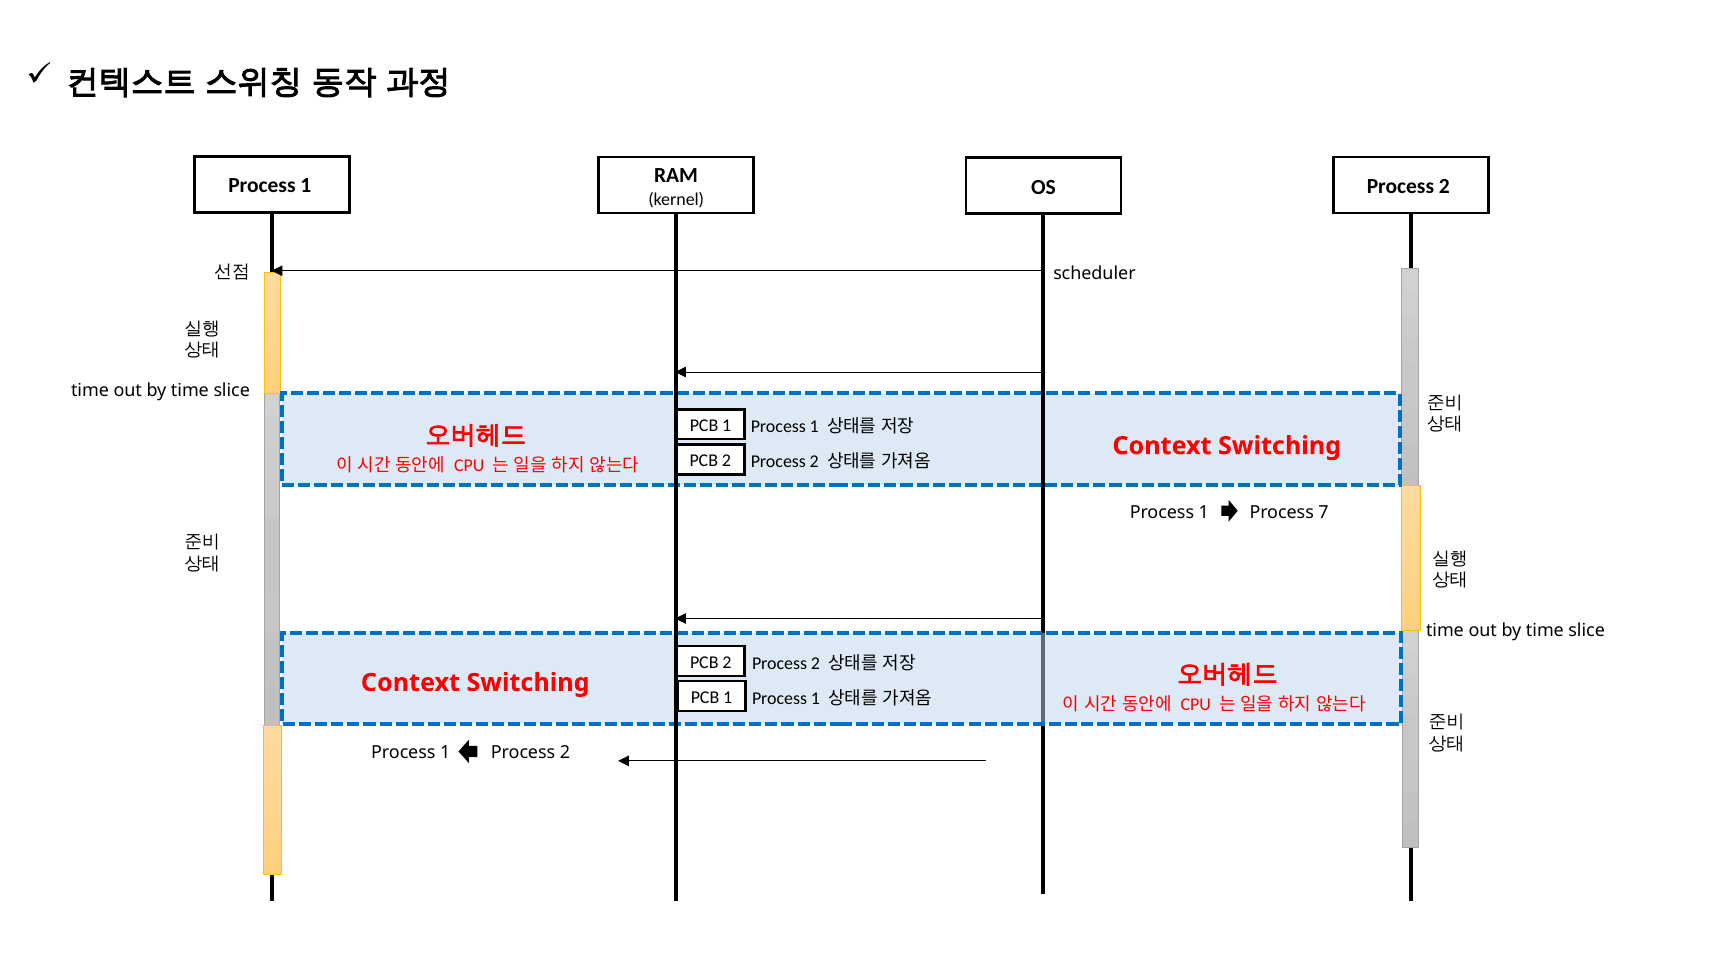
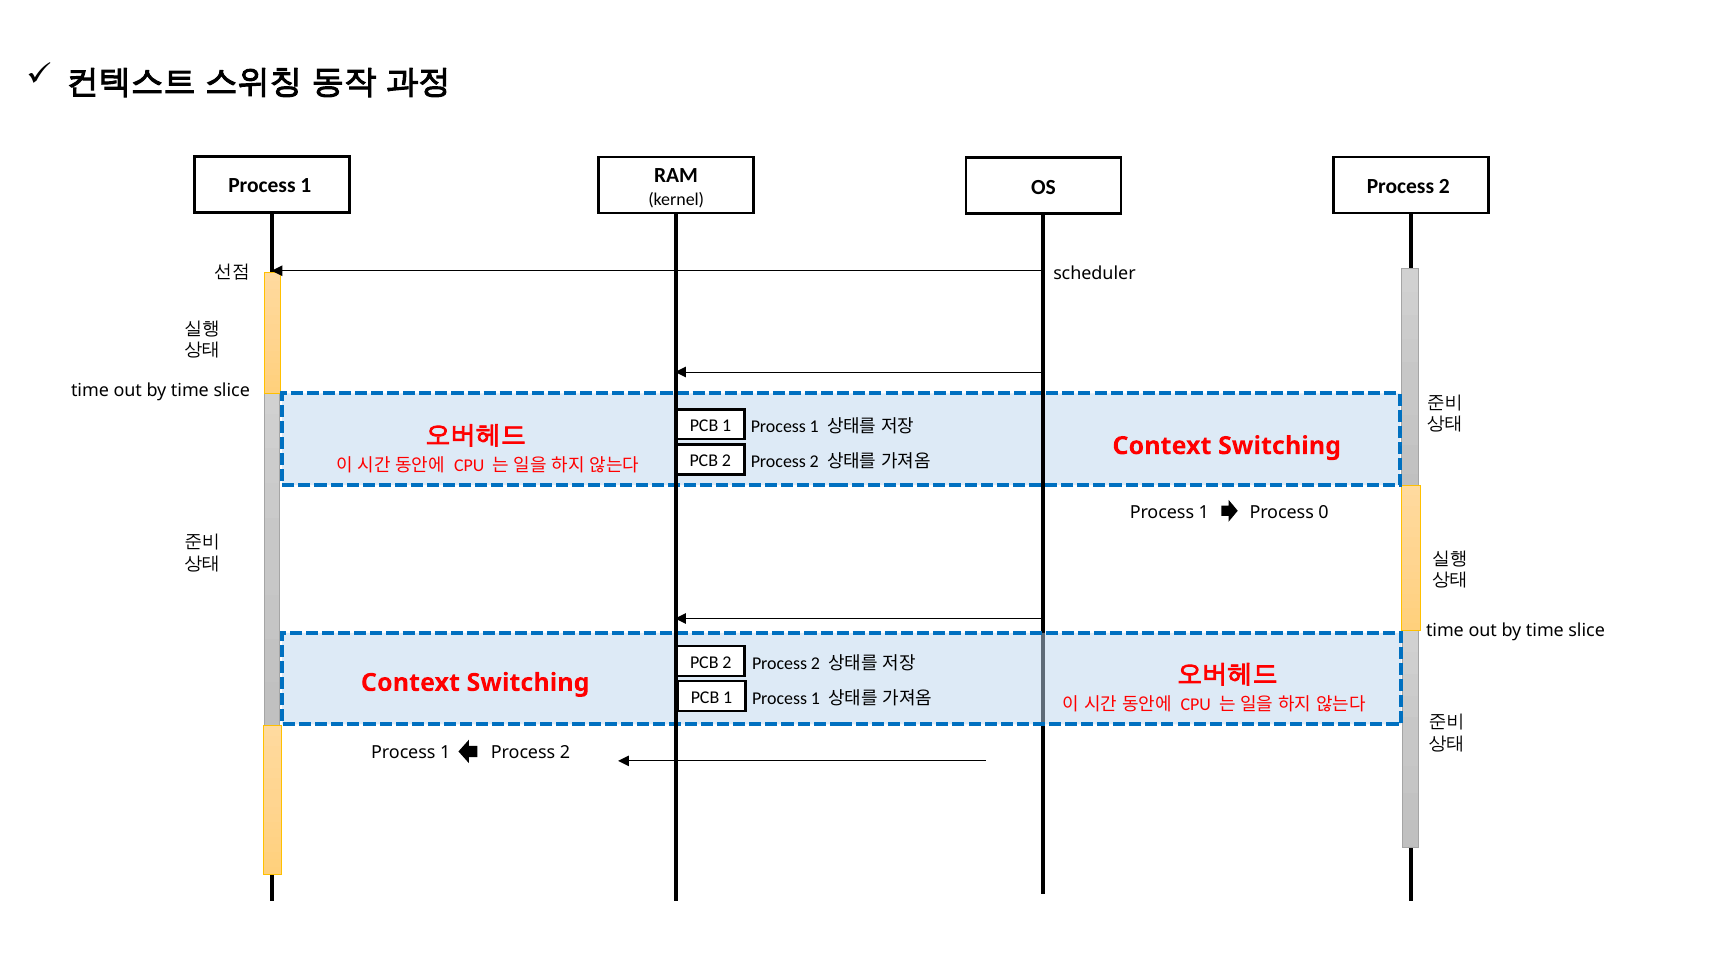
7: 7 -> 0 (1324, 513)
